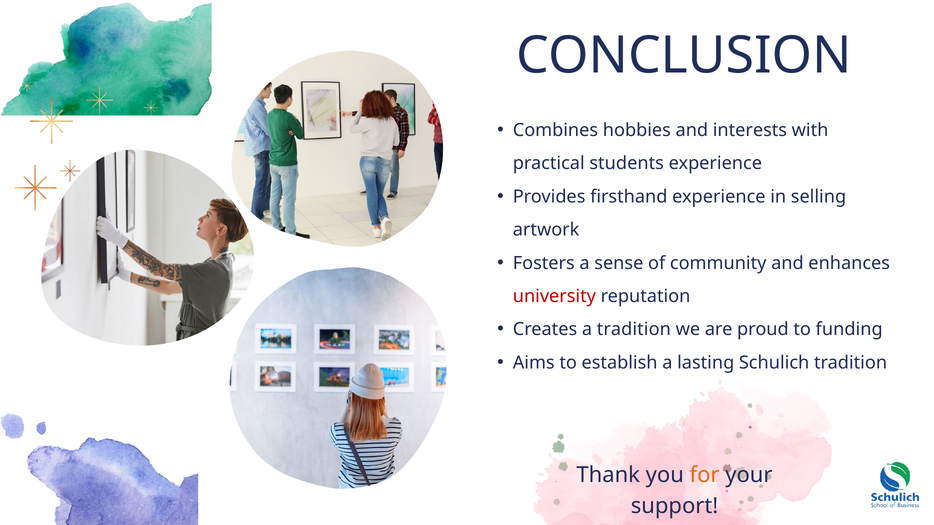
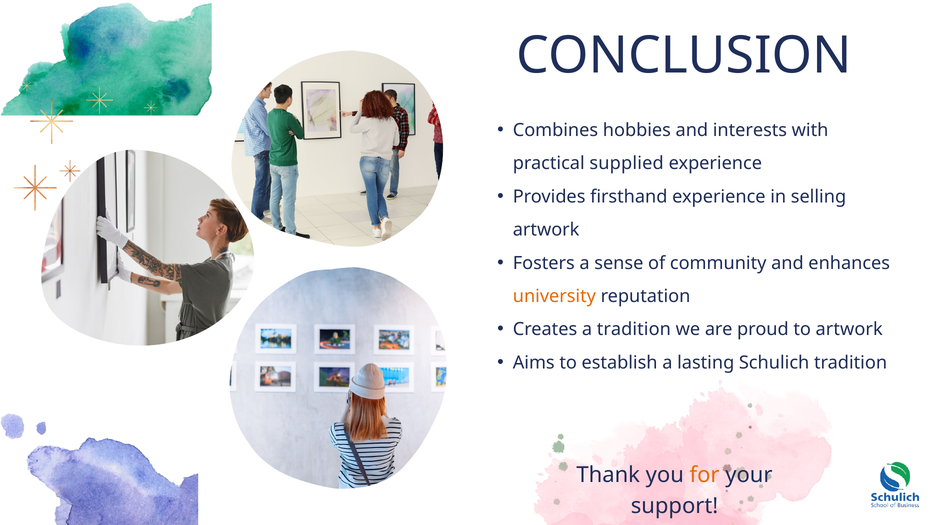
students: students -> supplied (627, 164)
university colour: red -> orange (554, 296)
to funding: funding -> artwork (849, 330)
